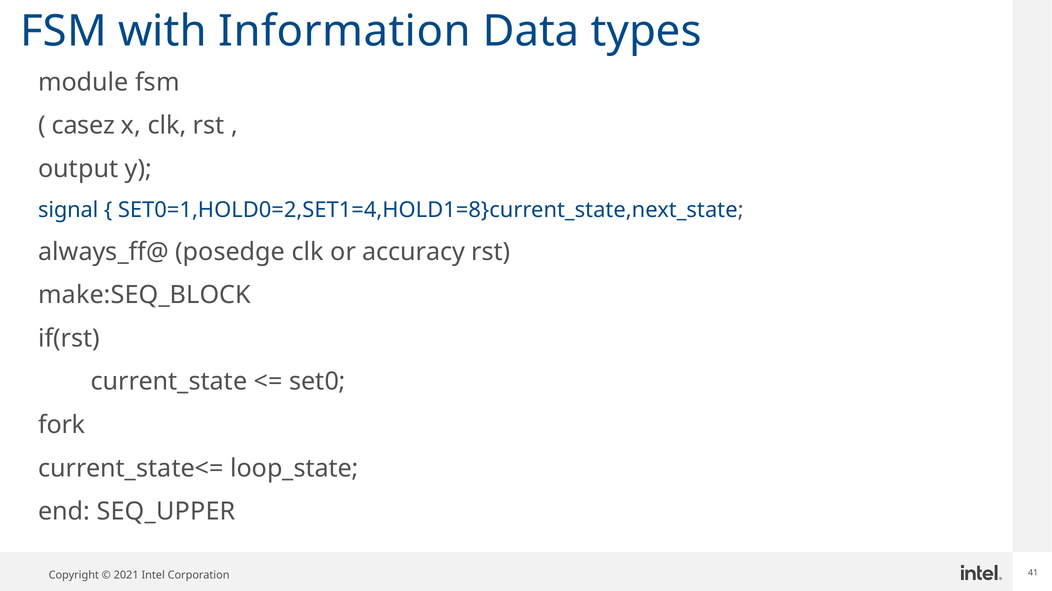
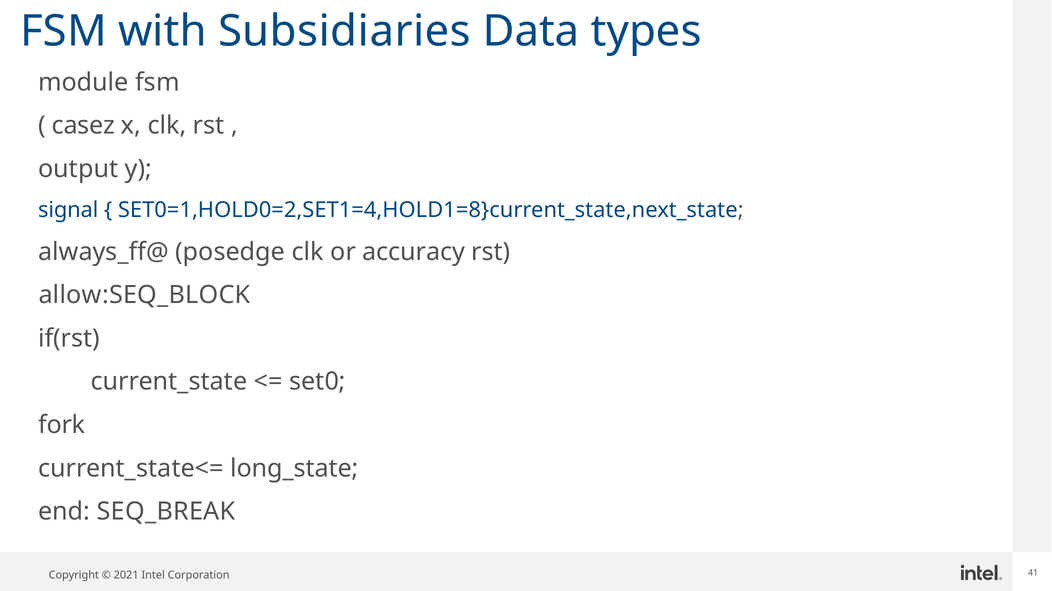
Information: Information -> Subsidiaries (344, 31)
make:SEQ_BLOCK: make:SEQ_BLOCK -> allow:SEQ_BLOCK (145, 295)
loop_state: loop_state -> long_state (294, 469)
SEQ_UPPER: SEQ_UPPER -> SEQ_BREAK (166, 512)
